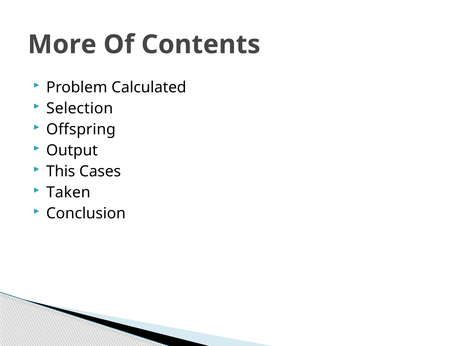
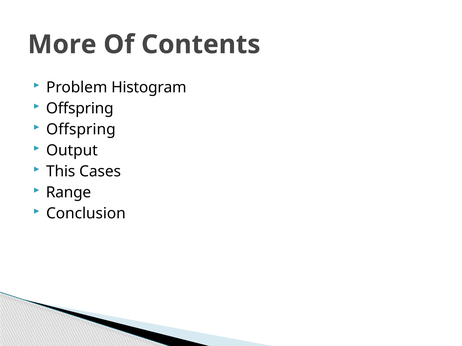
Calculated: Calculated -> Histogram (149, 87)
Selection: Selection -> Offspring (80, 108)
Taken: Taken -> Range (69, 193)
